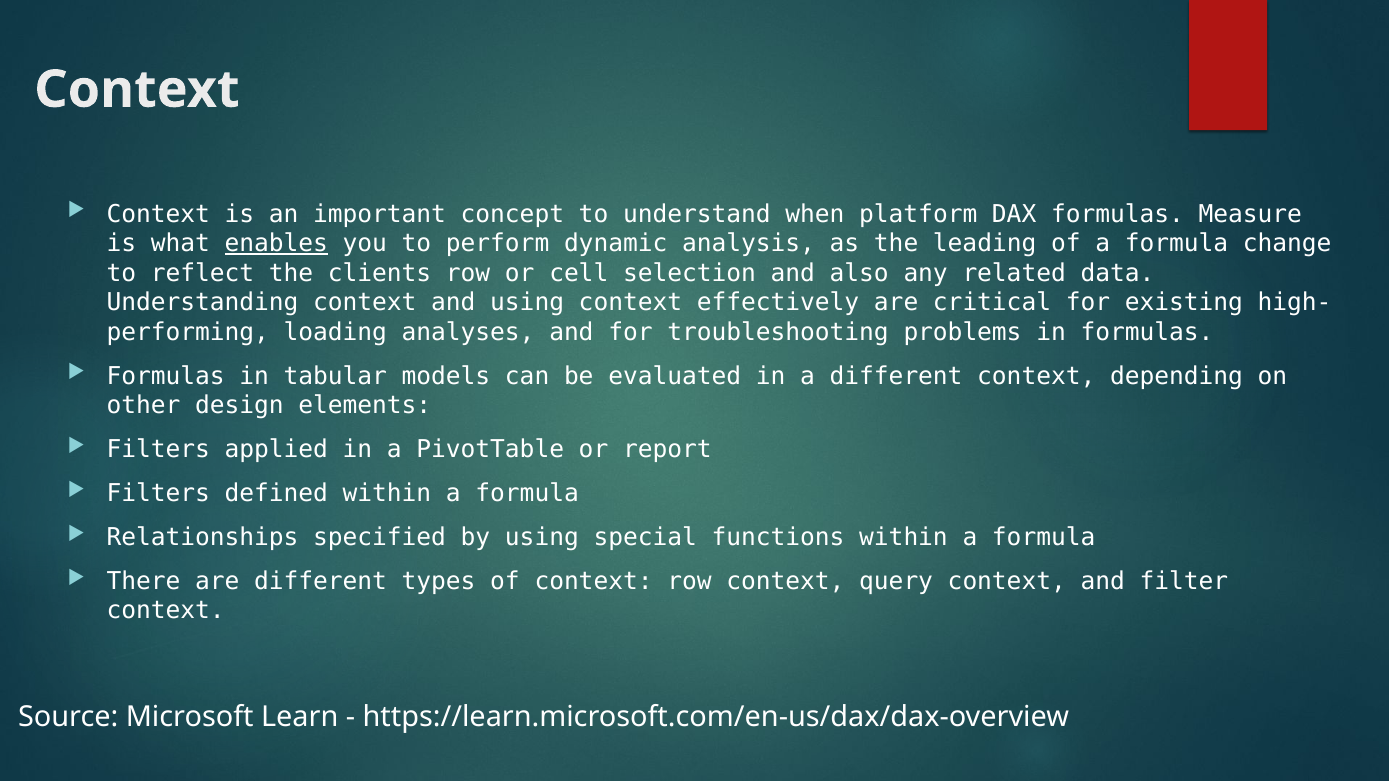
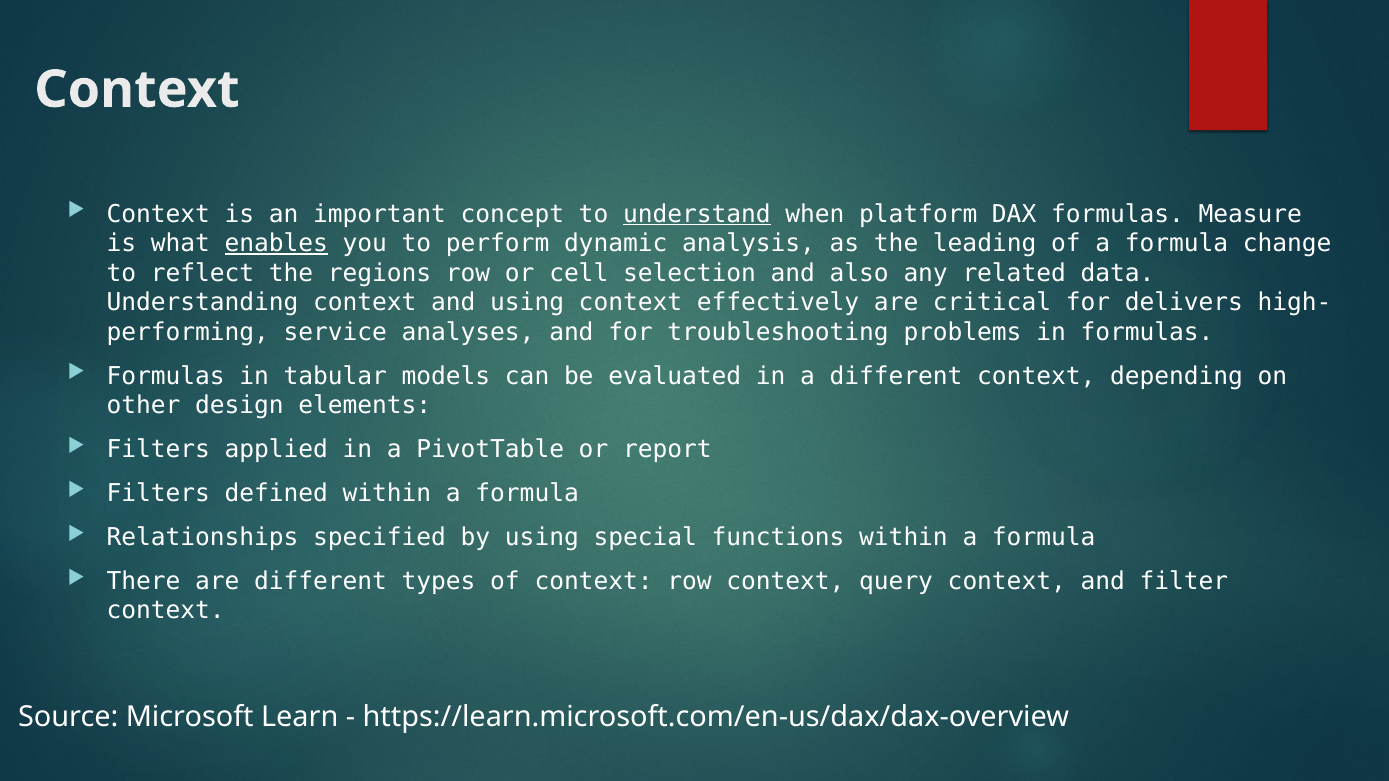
understand underline: none -> present (697, 214)
clients: clients -> regions (380, 273)
existing: existing -> delivers (1184, 302)
loading: loading -> service (335, 332)
